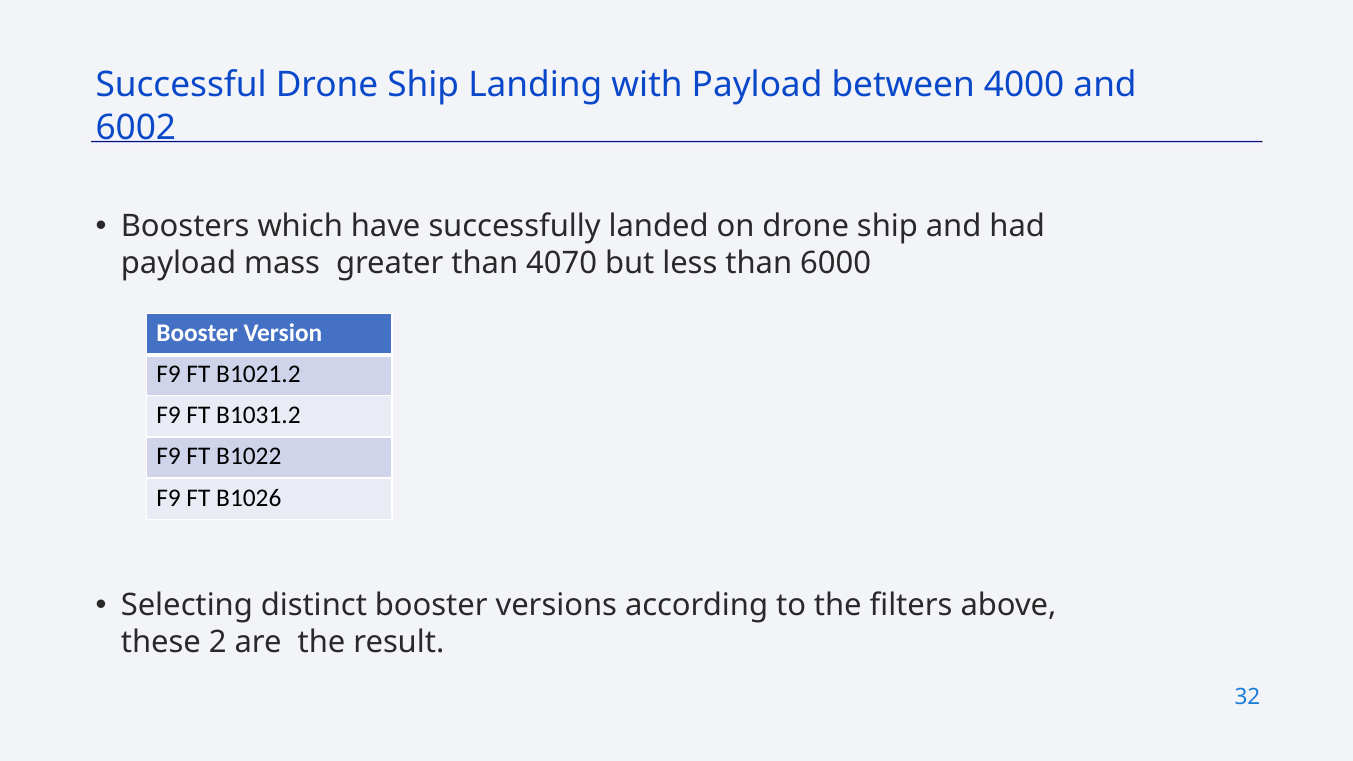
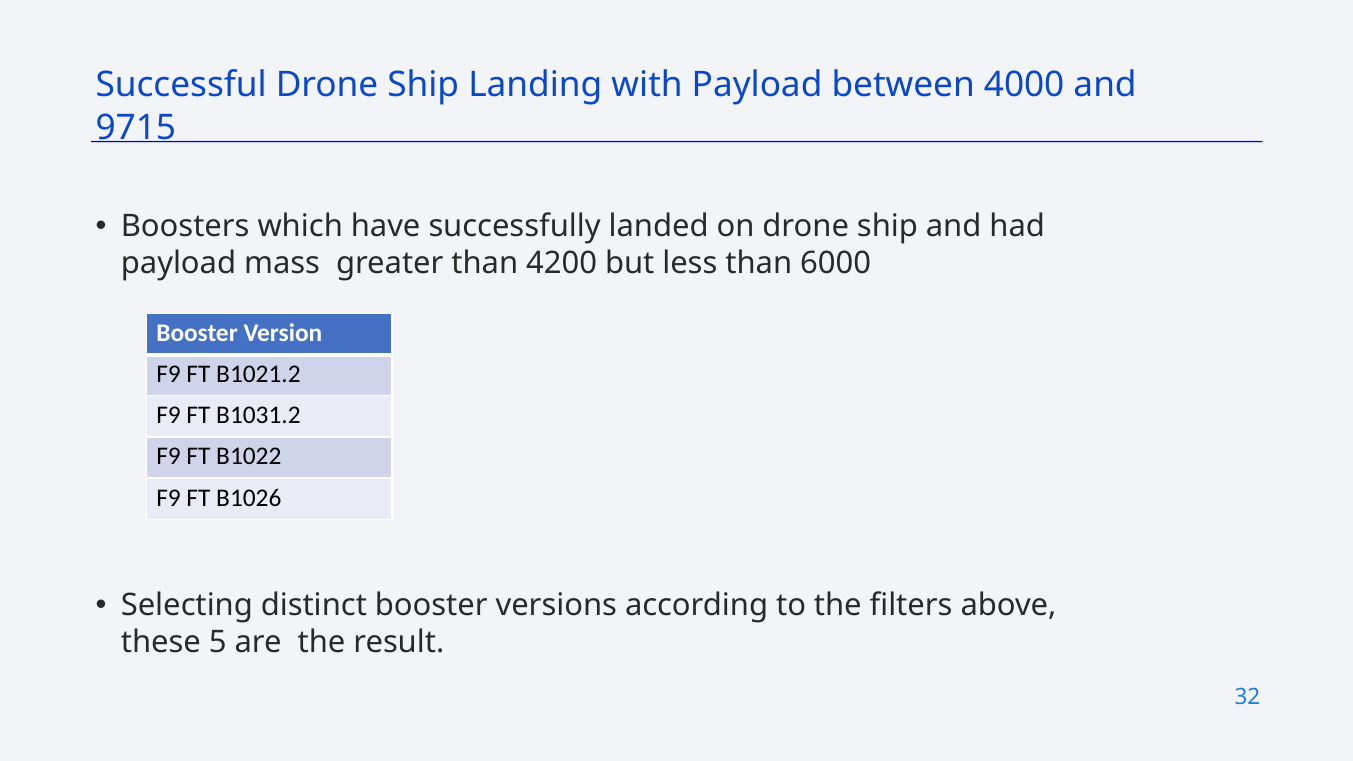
6002: 6002 -> 9715 (136, 127)
4070: 4070 -> 4200 (562, 264)
2: 2 -> 5 (218, 643)
